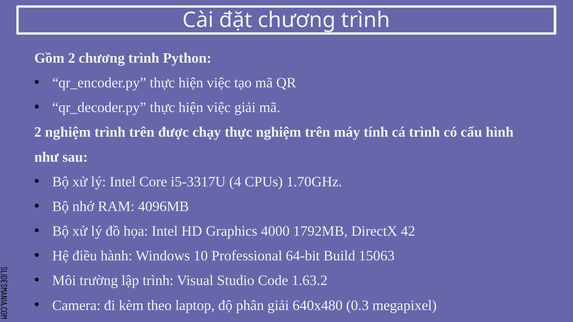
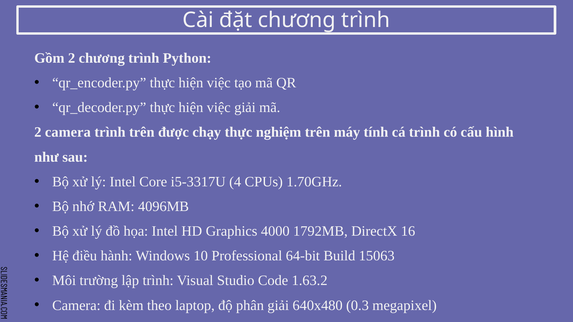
2 nghiệm: nghiệm -> camera (68, 132)
42: 42 -> 16 (408, 231)
